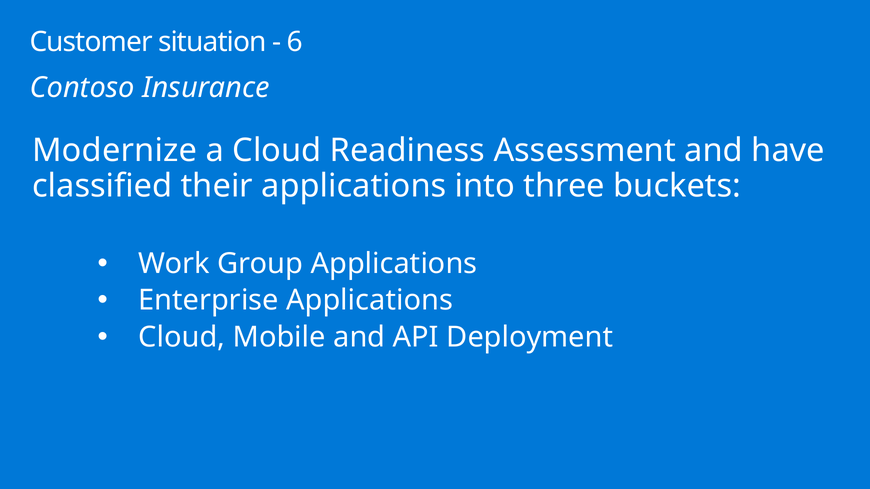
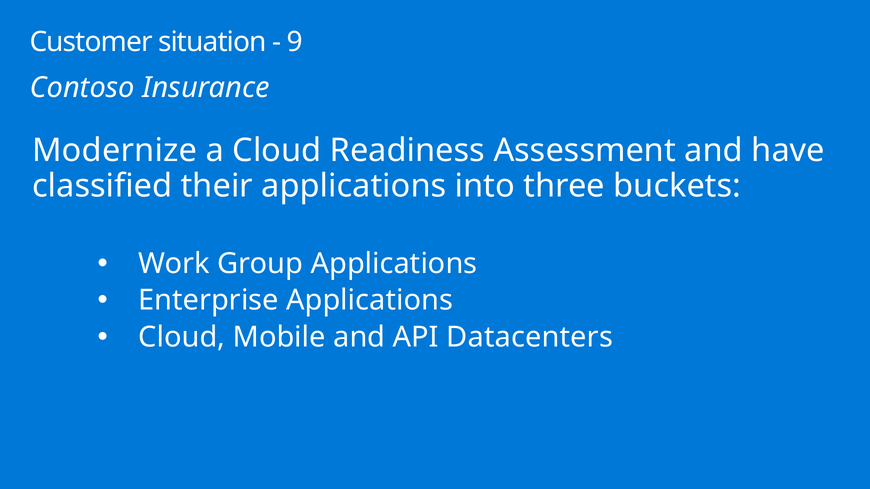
6: 6 -> 9 (295, 42)
Deployment: Deployment -> Datacenters (530, 337)
